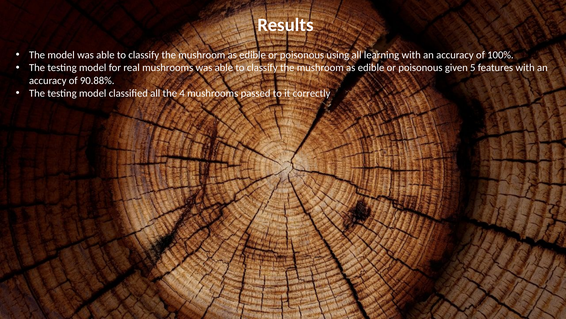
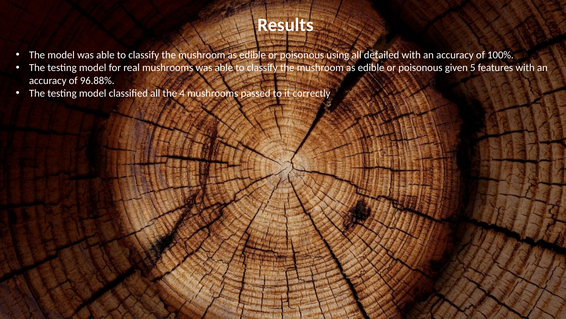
learning: learning -> detailed (382, 55)
90.88%: 90.88% -> 96.88% (97, 80)
